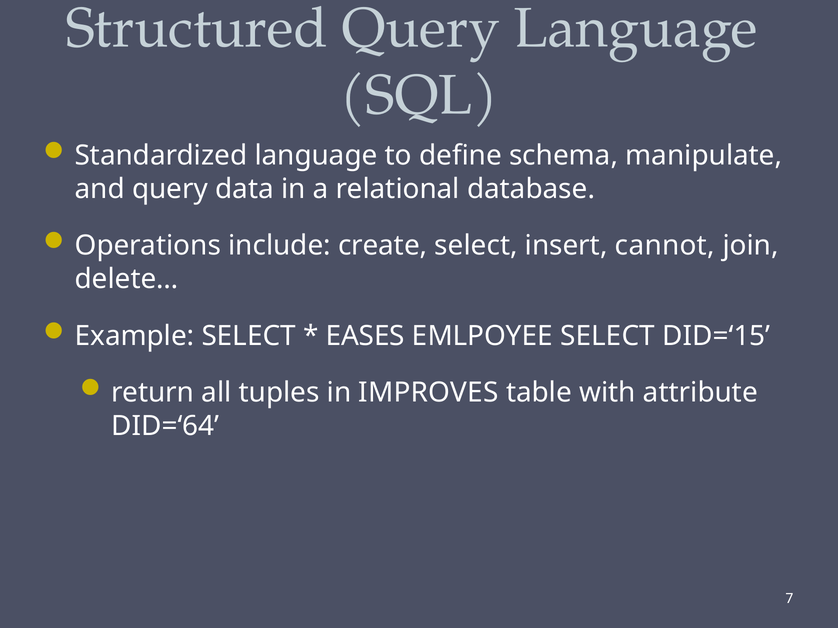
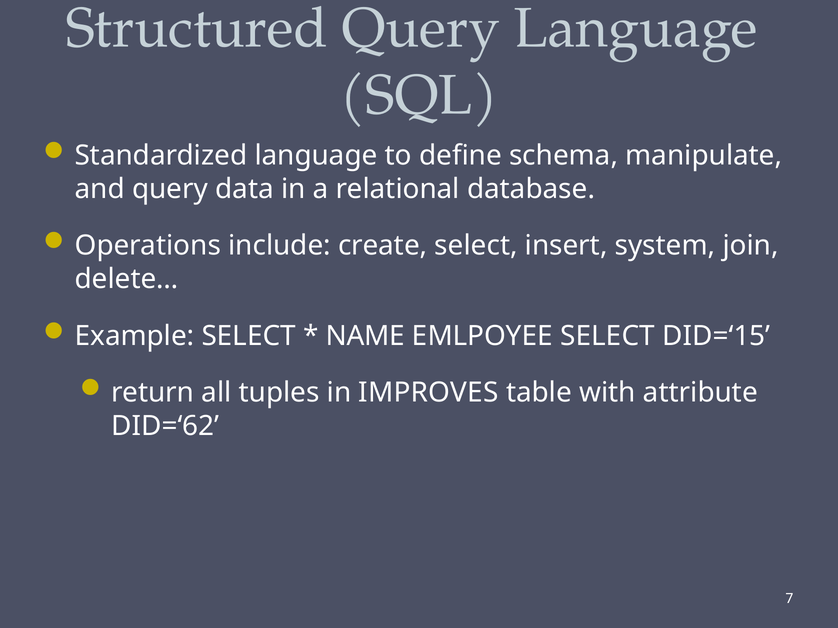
cannot: cannot -> system (665, 246)
EASES: EASES -> NAME (365, 336)
DID=‘64: DID=‘64 -> DID=‘62 (165, 427)
